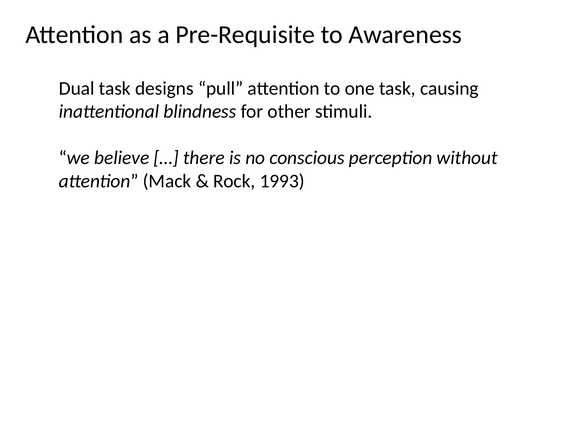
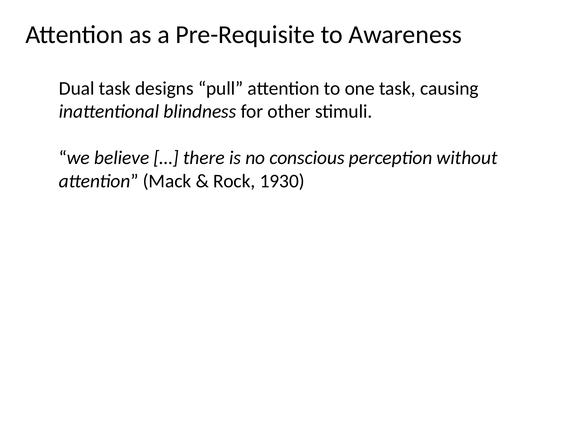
1993: 1993 -> 1930 (282, 181)
